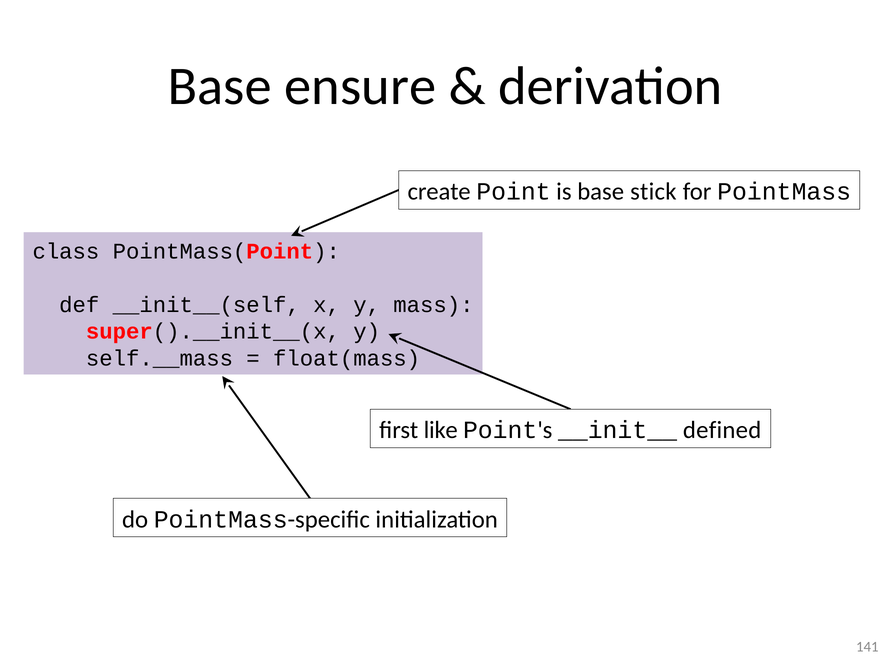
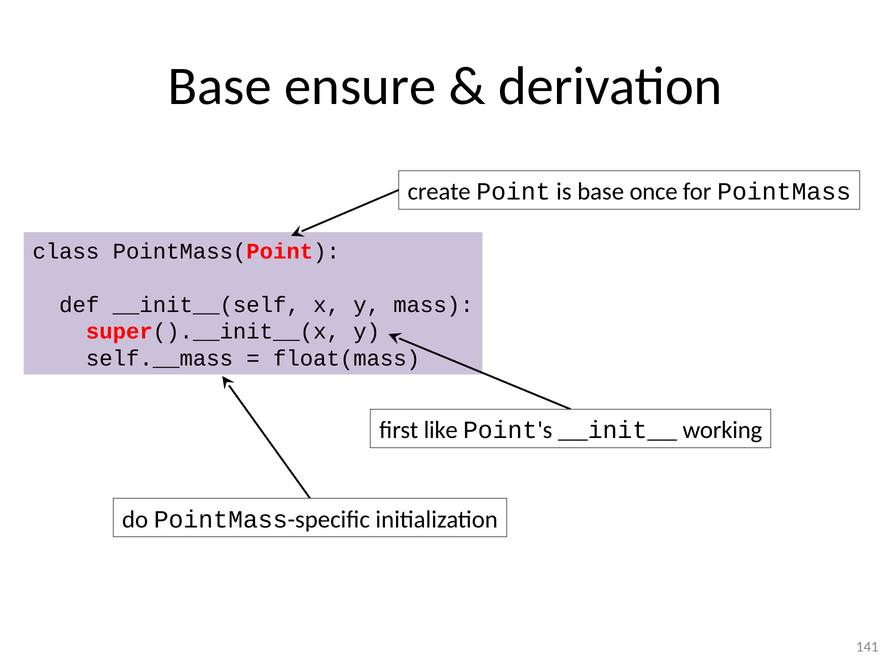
stick: stick -> once (654, 192)
defined: defined -> working (722, 430)
